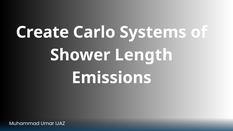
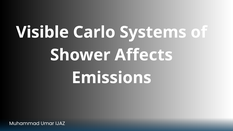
Create: Create -> Visible (42, 32)
Length: Length -> Affects (144, 55)
